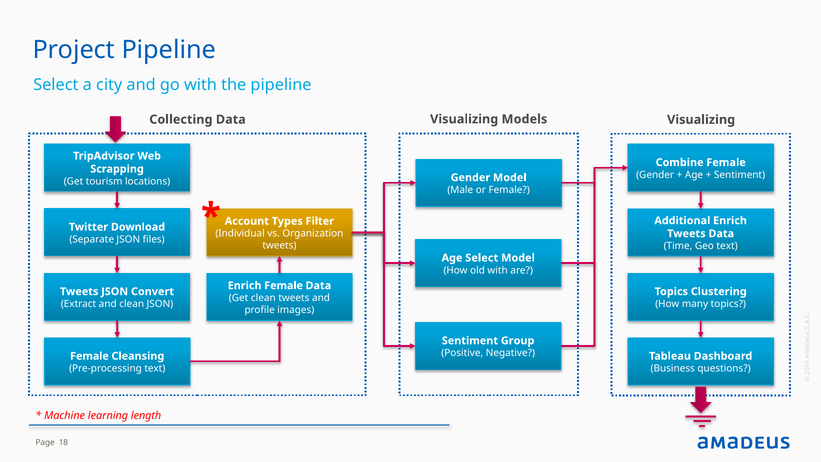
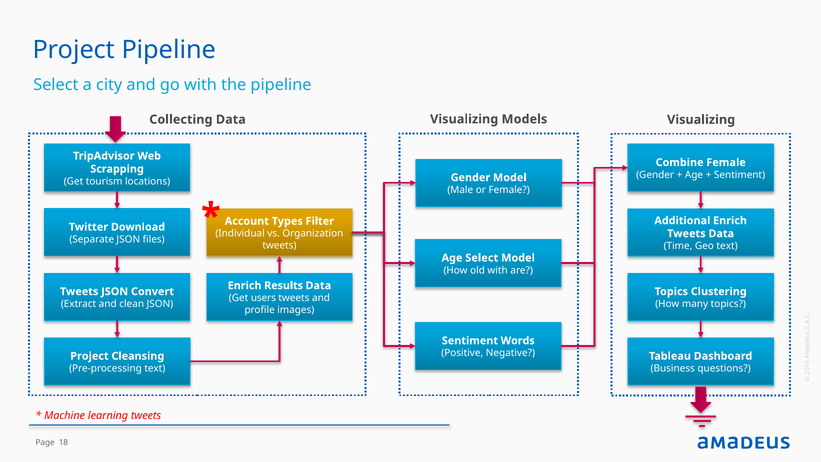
Enrich Female: Female -> Results (284, 285)
Get clean: clean -> users (263, 298)
Group: Group -> Words (518, 341)
Female: Female -> Project (89, 356)
learning length: length -> tweets (146, 415)
